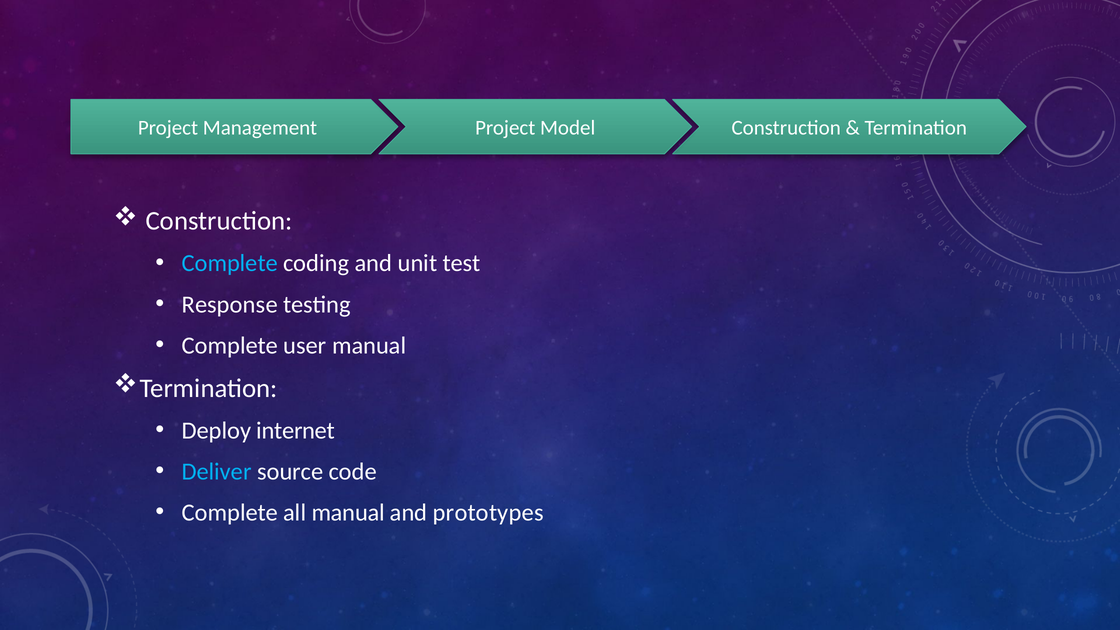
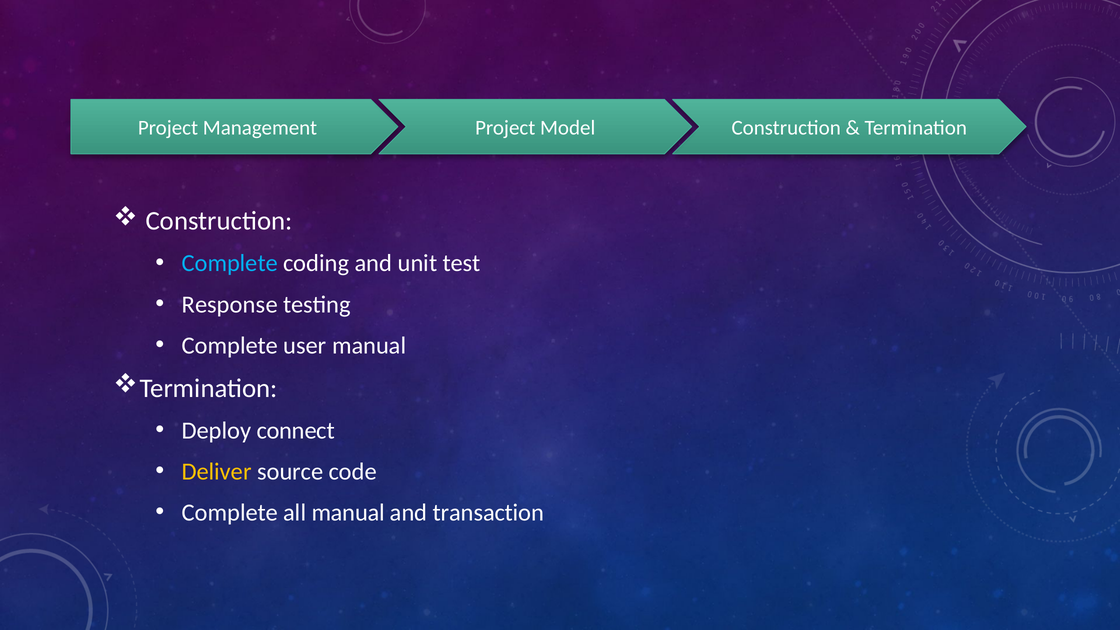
internet: internet -> connect (296, 430)
Deliver colour: light blue -> yellow (217, 472)
prototypes: prototypes -> transaction (488, 513)
